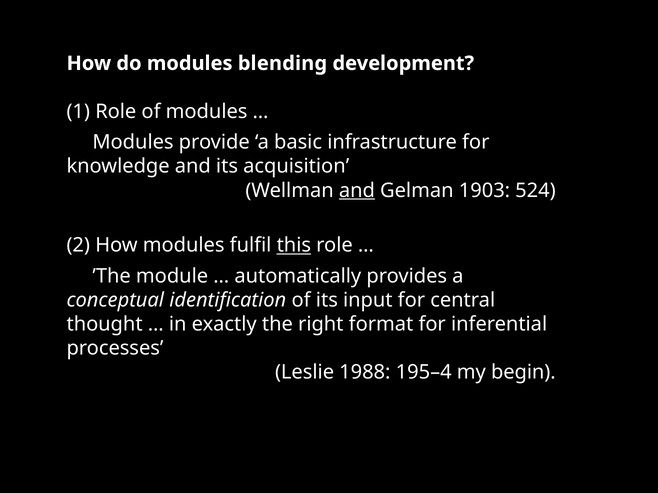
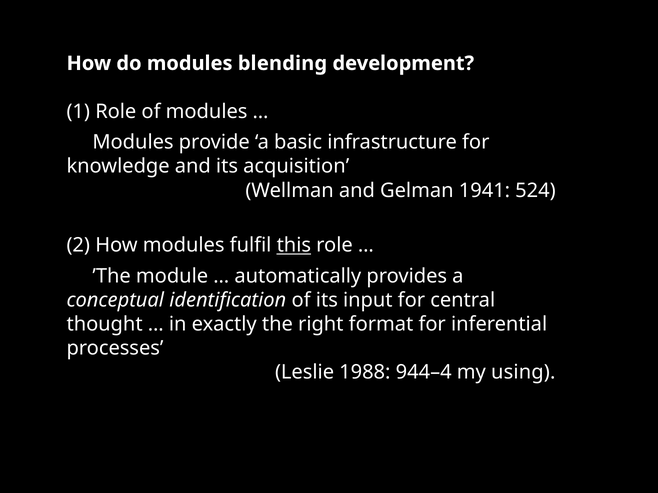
and underline: present -> none (357, 191)
1903: 1903 -> 1941 (484, 191)
195–4: 195–4 -> 944–4 (424, 373)
begin: begin -> using (523, 373)
